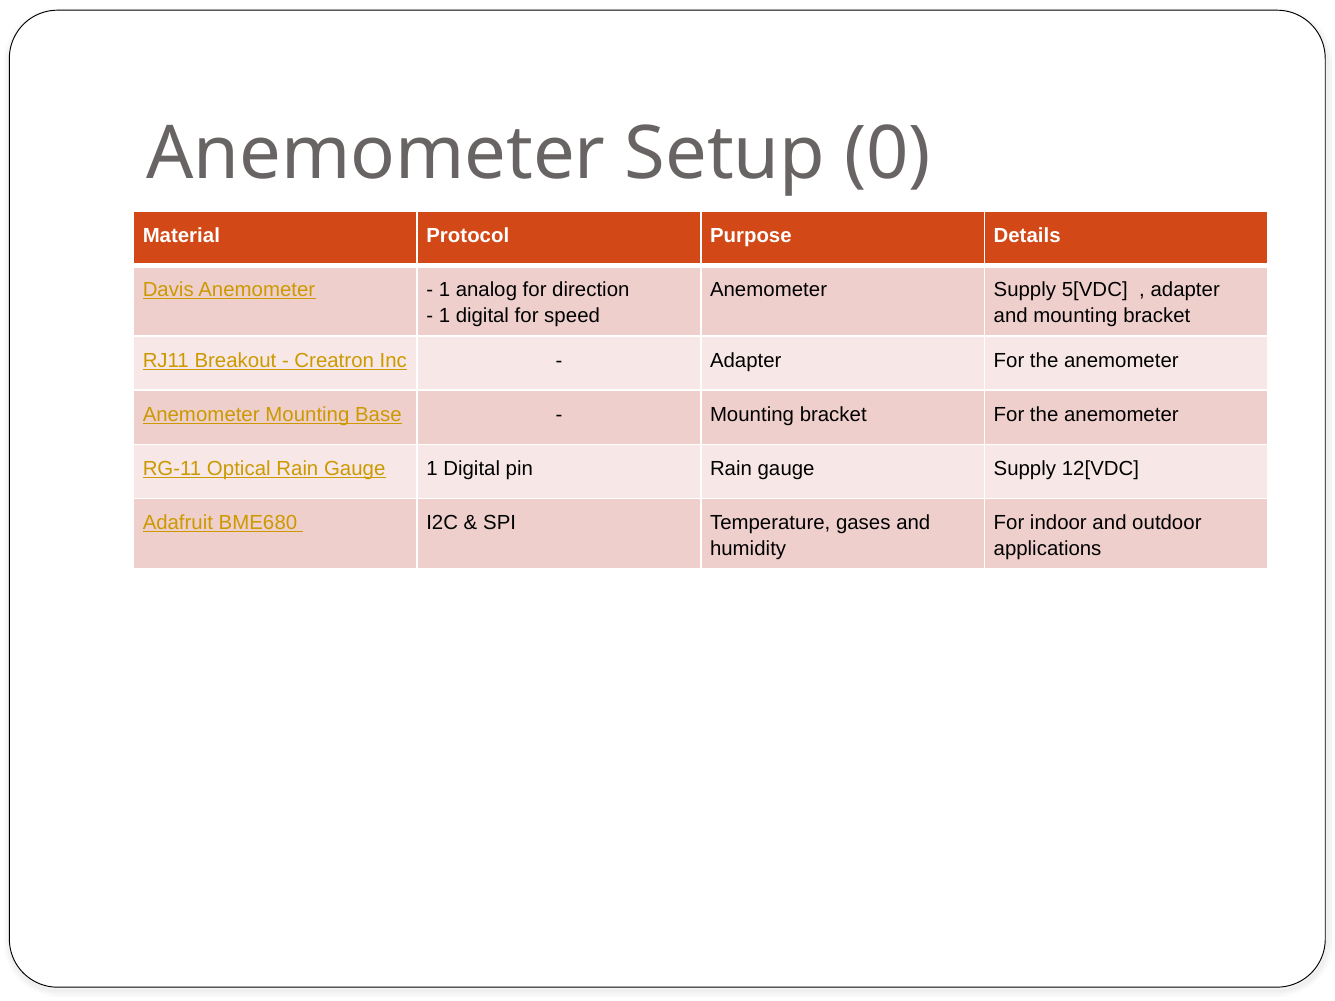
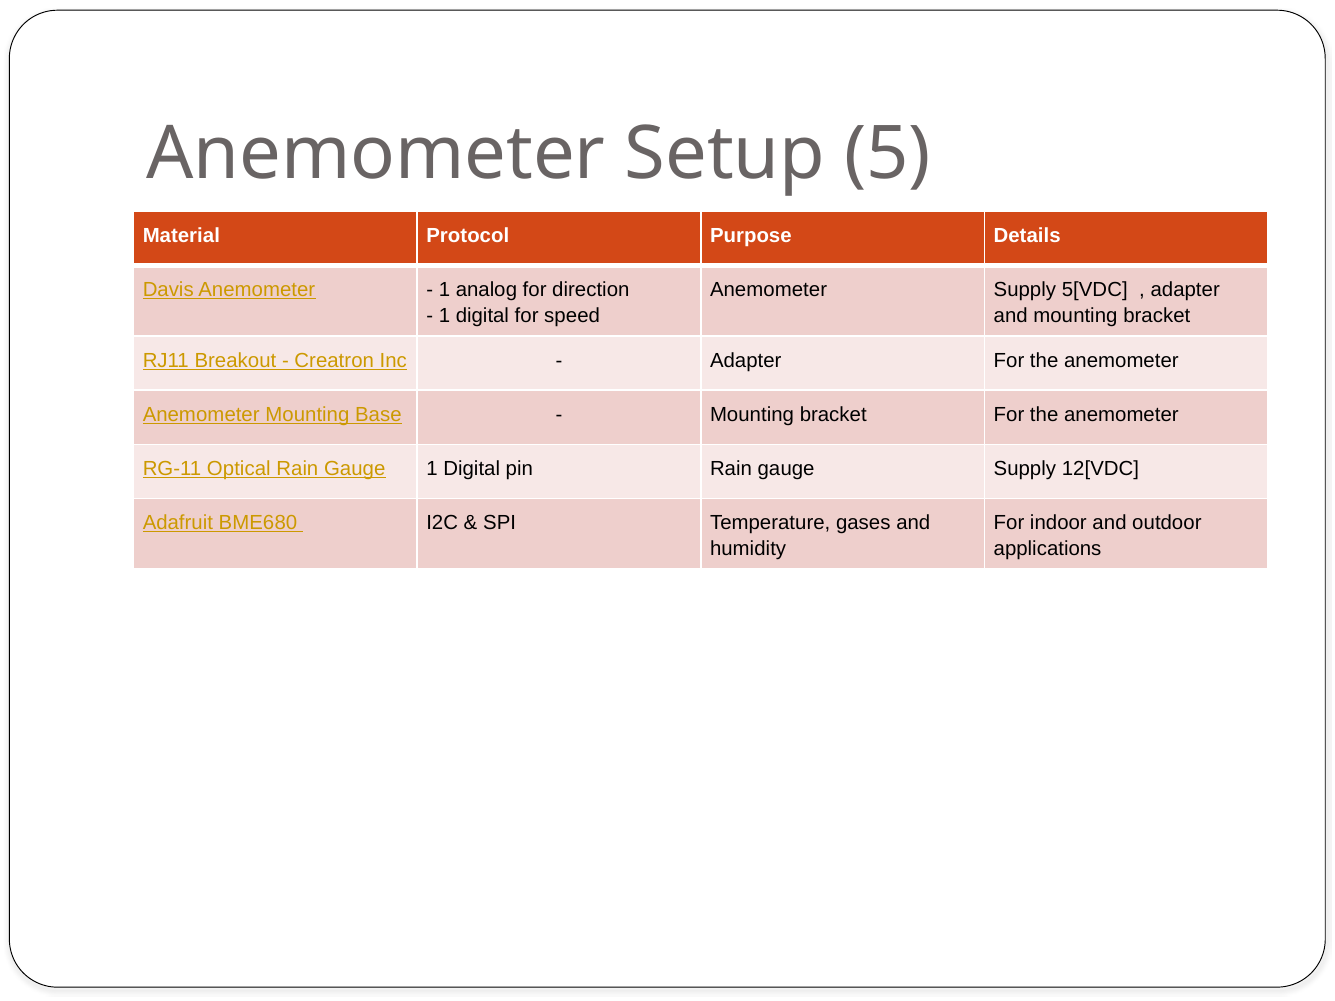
0: 0 -> 5 (888, 154)
